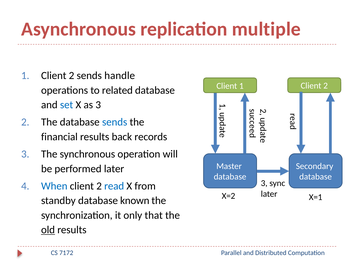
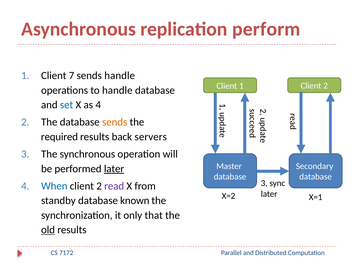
multiple: multiple -> perform (266, 29)
2: 2 -> 7 (71, 76)
to related: related -> handle (117, 90)
as 3: 3 -> 4 (98, 105)
sends colour: blue -> orange (115, 122)
financial: financial -> required (59, 137)
records: records -> servers (151, 137)
later underline: none -> present (114, 168)
read colour: blue -> purple (114, 186)
